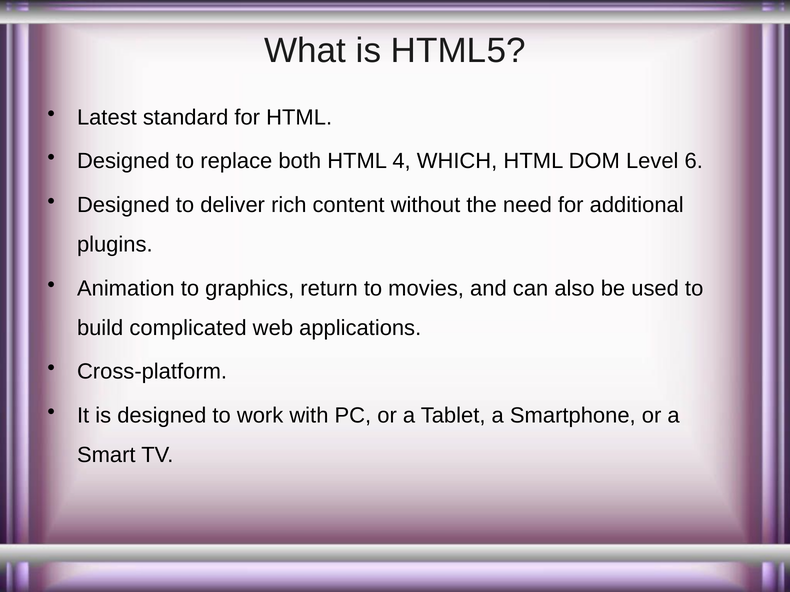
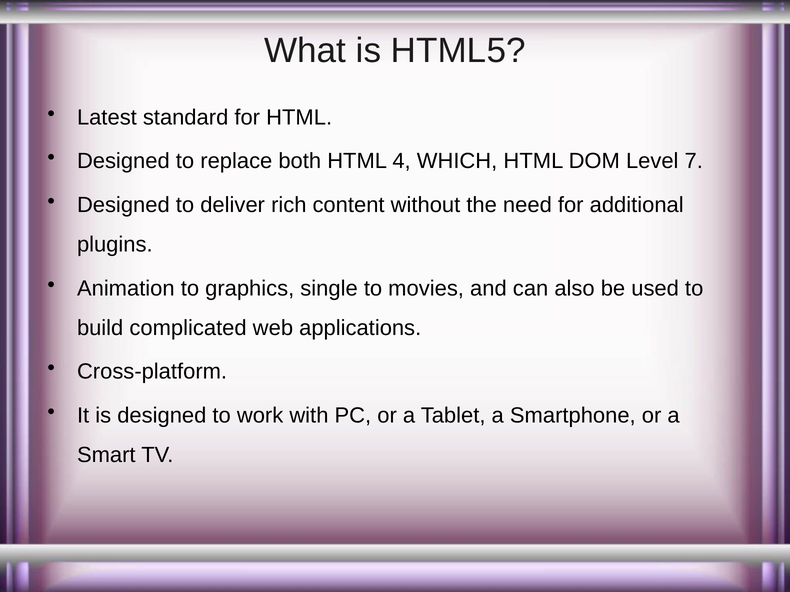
6: 6 -> 7 (694, 161)
return: return -> single (329, 289)
